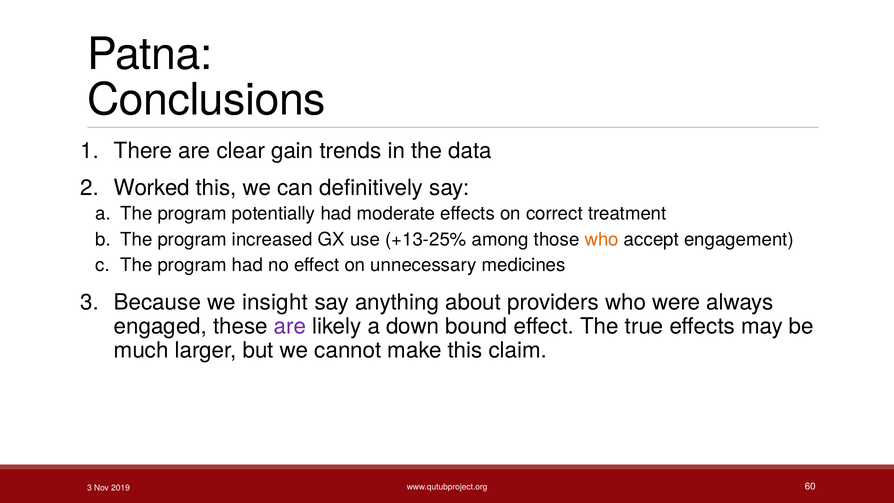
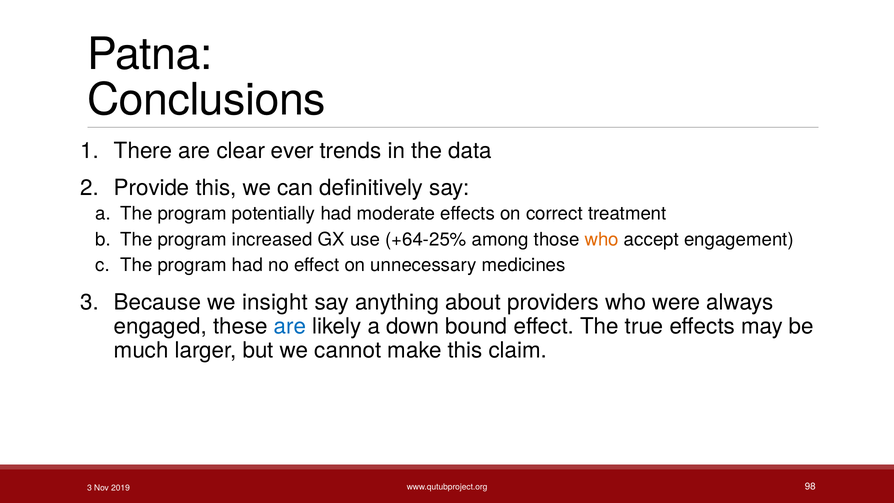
gain: gain -> ever (292, 151)
Worked: Worked -> Provide (152, 188)
+13-25%: +13-25% -> +64-25% (426, 239)
are colour: purple -> blue (290, 326)
60: 60 -> 98 (810, 487)
